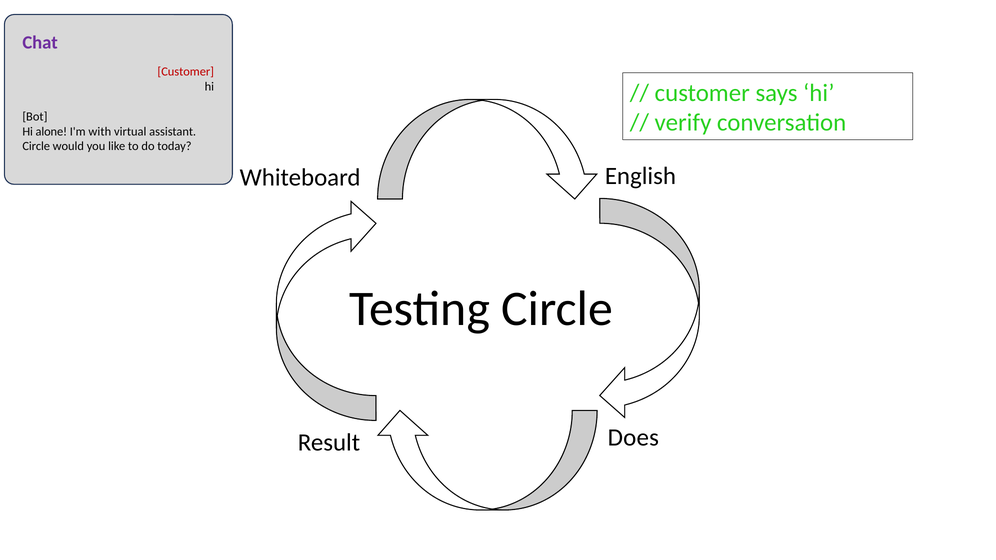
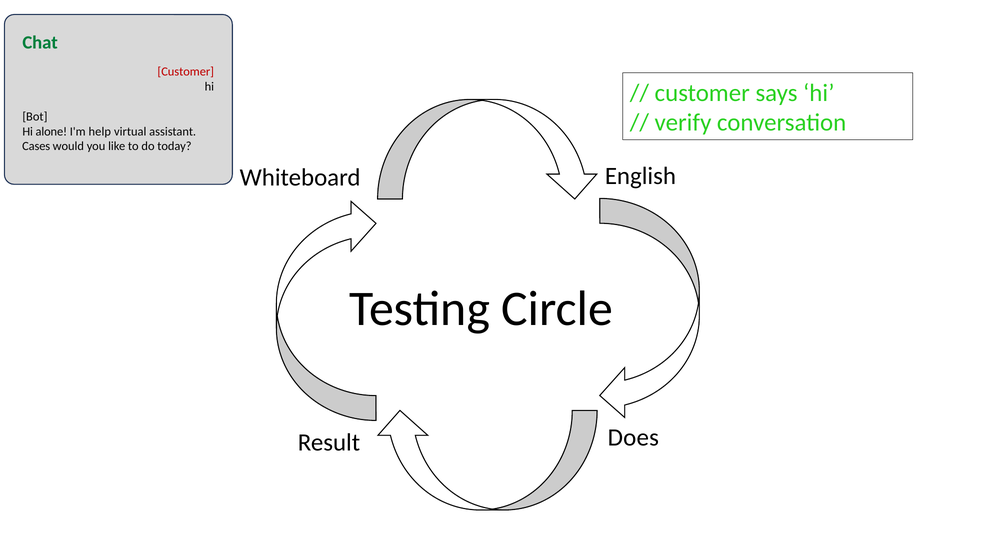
Chat colour: purple -> green (40, 42)
with: with -> help (100, 131)
Circle: Circle -> Cases (36, 146)
